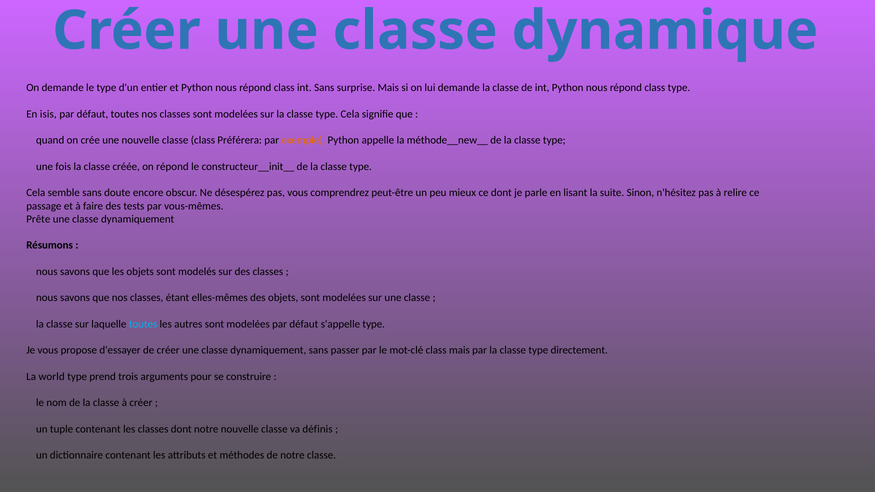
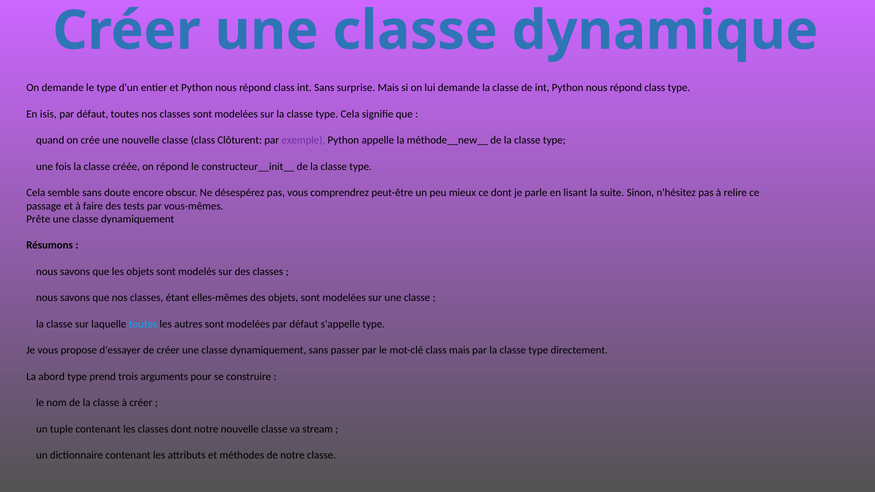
Préférera: Préférera -> Clôturent (240, 140)
exemple colour: orange -> purple (303, 140)
world: world -> abord (52, 377)
définis: définis -> stream (318, 429)
